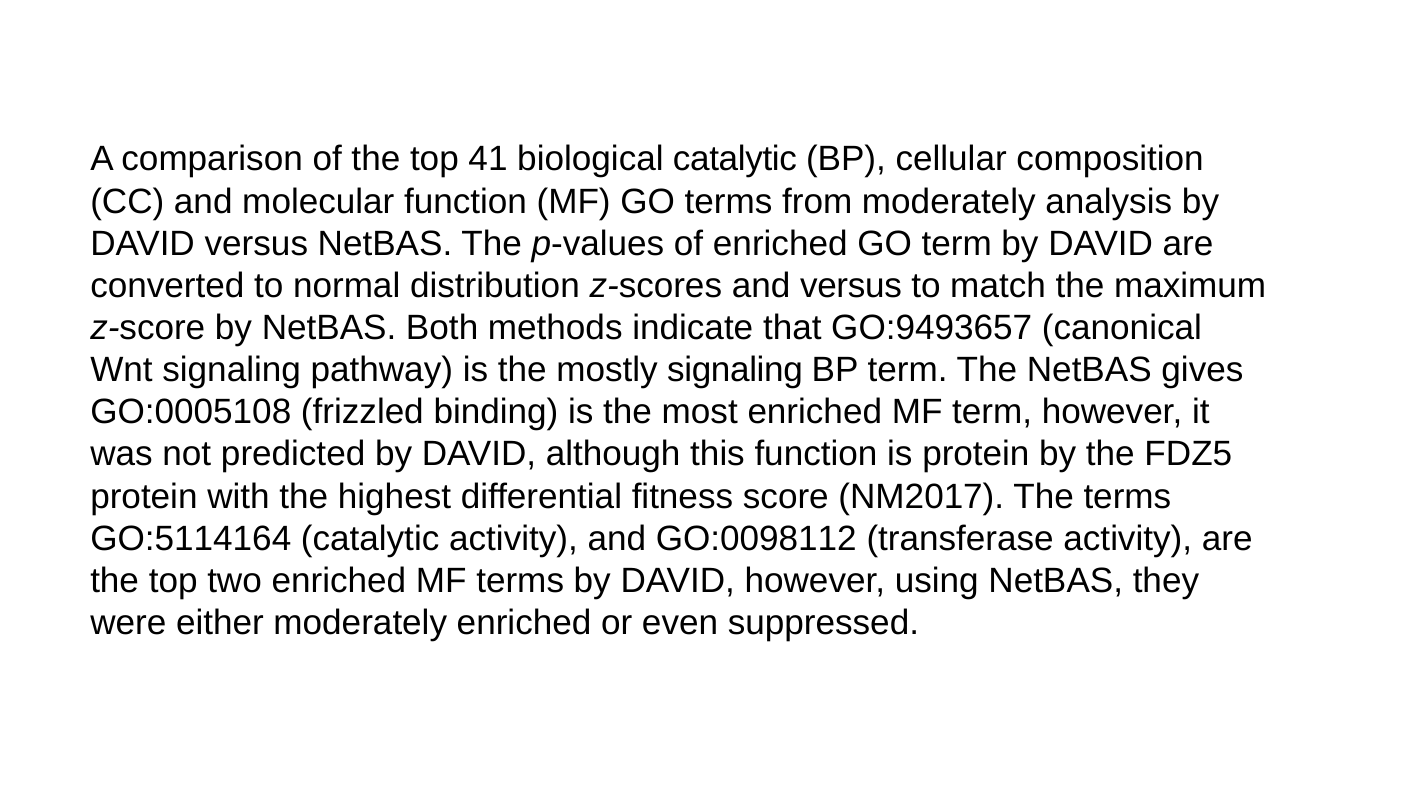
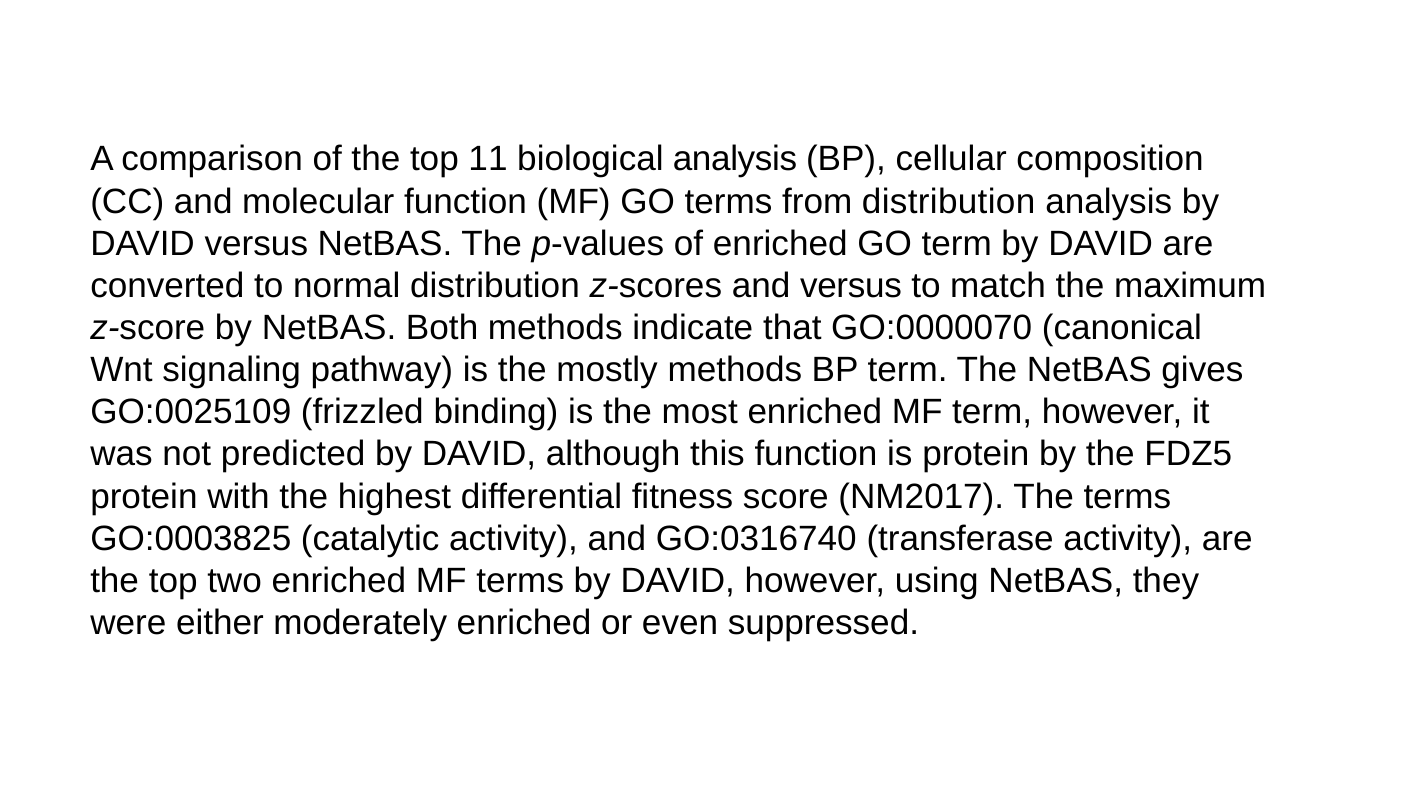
41: 41 -> 11 (488, 159)
biological catalytic: catalytic -> analysis (735, 159)
from moderately: moderately -> distribution (949, 201)
GO:9493657: GO:9493657 -> GO:0000070 (932, 328)
mostly signaling: signaling -> methods (735, 370)
GO:0005108: GO:0005108 -> GO:0025109 (191, 412)
GO:5114164: GO:5114164 -> GO:0003825 (191, 538)
GO:0098112: GO:0098112 -> GO:0316740 (756, 538)
